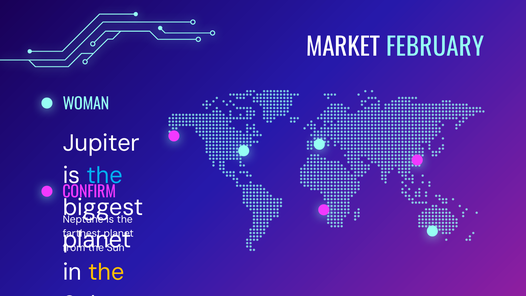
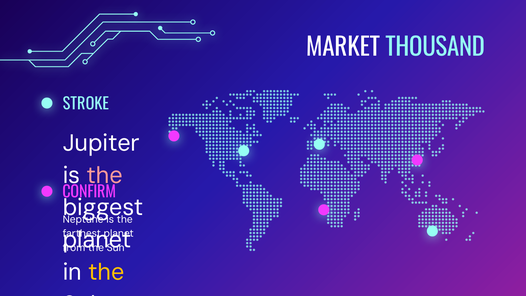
FEBRUARY: FEBRUARY -> THOUSAND (435, 48)
WOMAN: WOMAN -> STROKE (86, 104)
the colour: light blue -> pink (105, 175)
